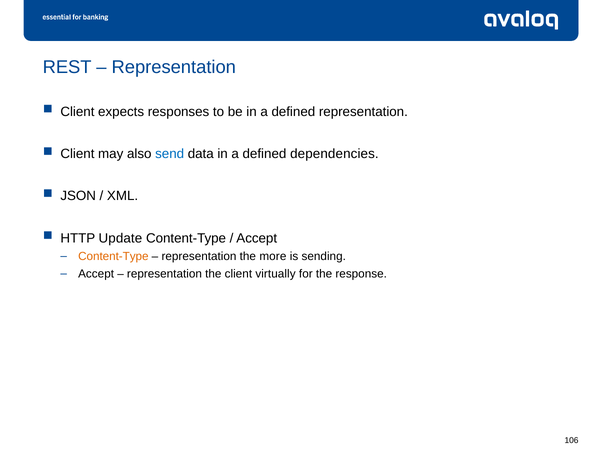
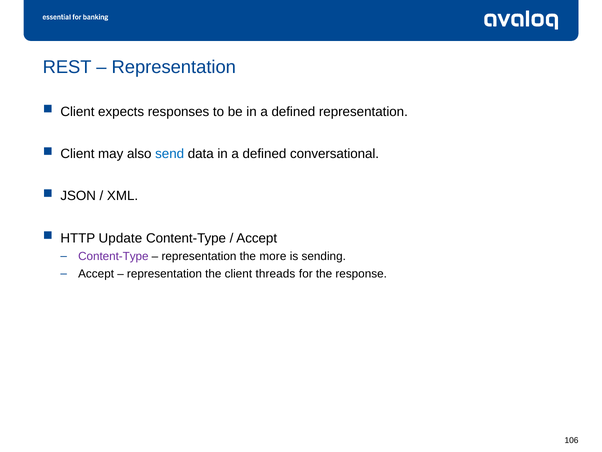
dependencies: dependencies -> conversational (335, 154)
Content-Type colour: orange -> purple (113, 256)
virtually: virtually -> threads (275, 274)
